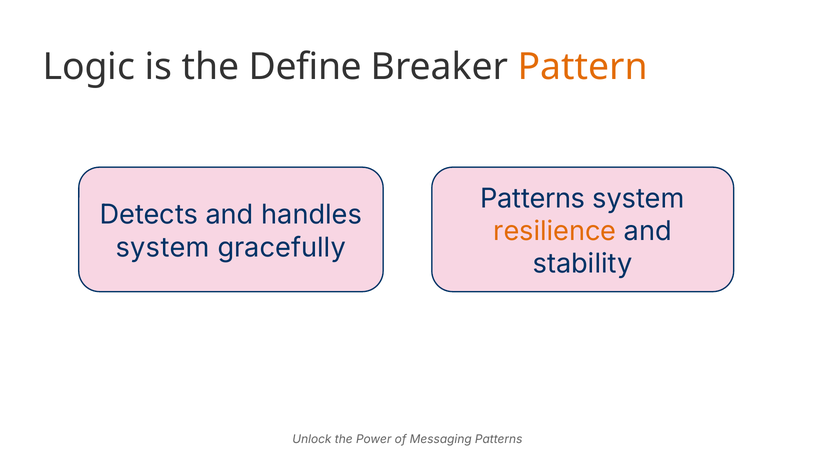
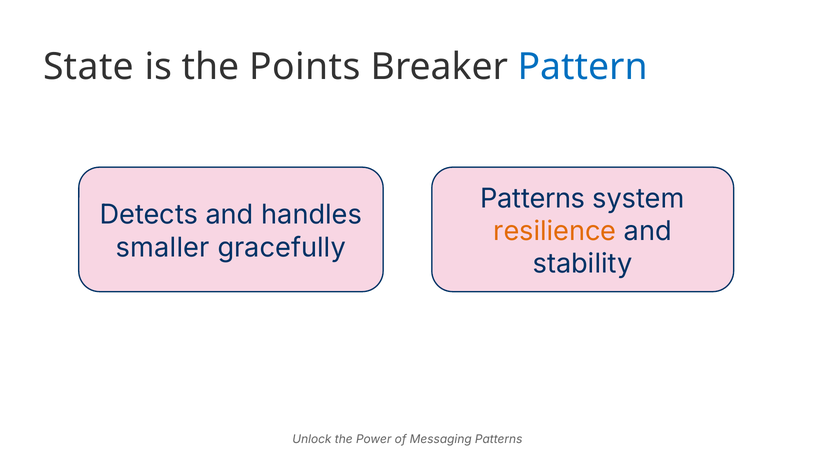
Logic: Logic -> State (89, 67)
Define: Define -> Points (305, 67)
Pattern colour: orange -> blue (583, 67)
system: system -> smaller (163, 247)
